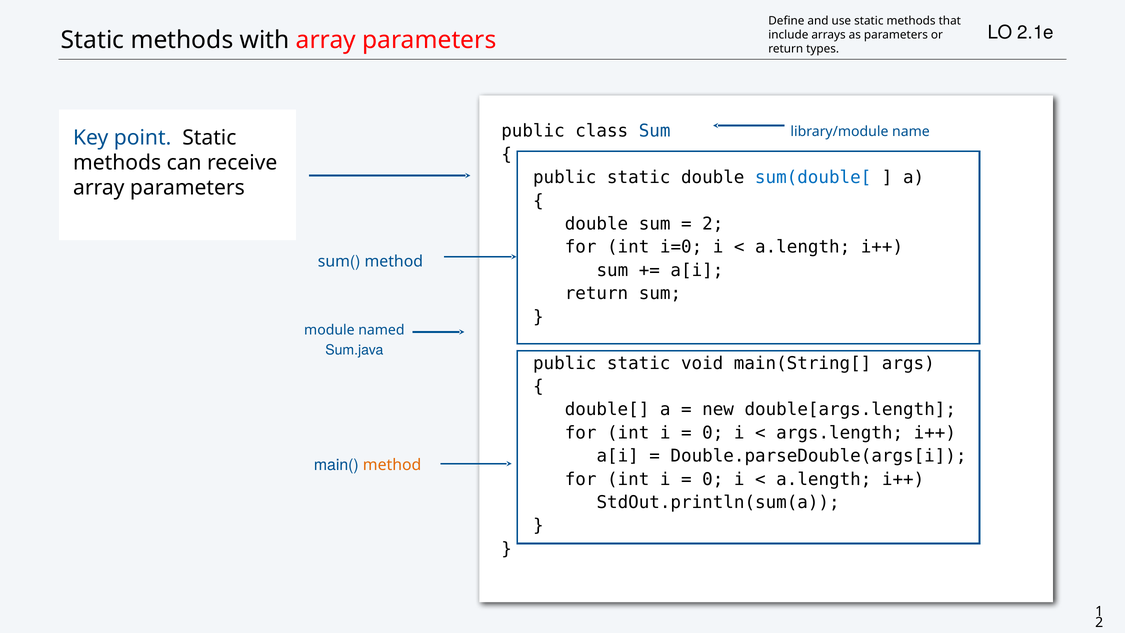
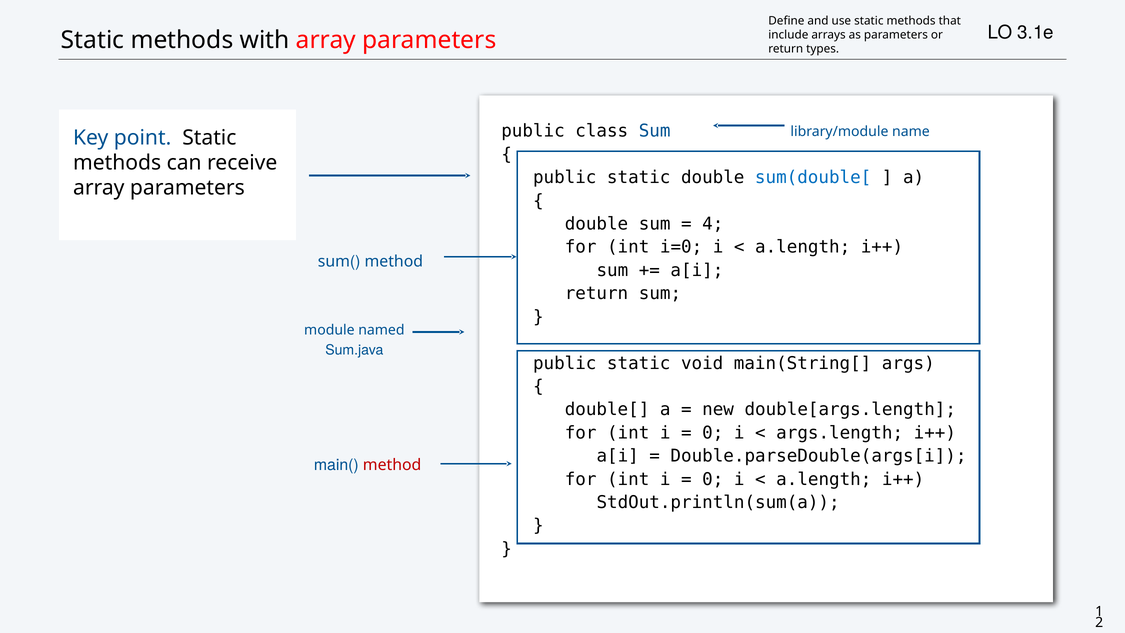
2.1e: 2.1e -> 3.1e (1036, 33)
2: 2 -> 4 (713, 224)
method colour: orange -> red (392, 465)
